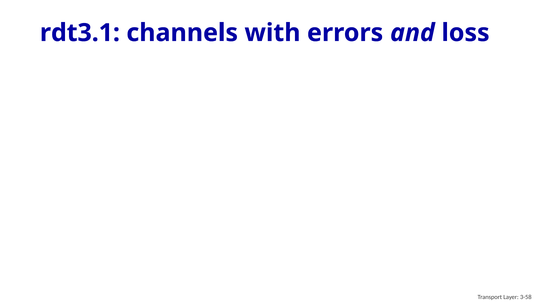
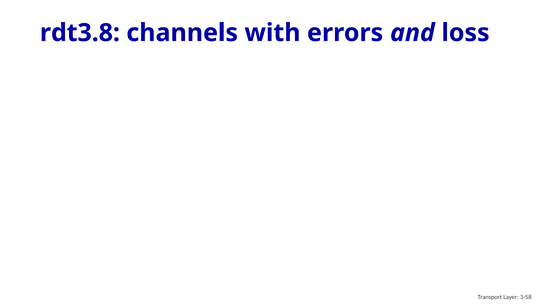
rdt3.1: rdt3.1 -> rdt3.8 (80, 33)
